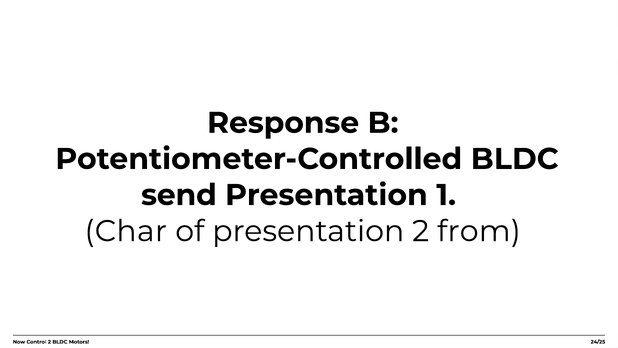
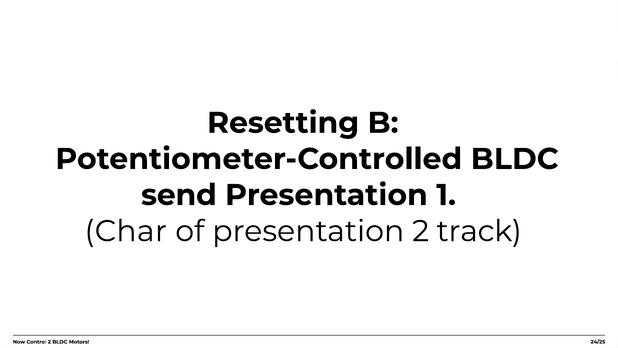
Response: Response -> Resetting (283, 123)
from: from -> track (479, 231)
